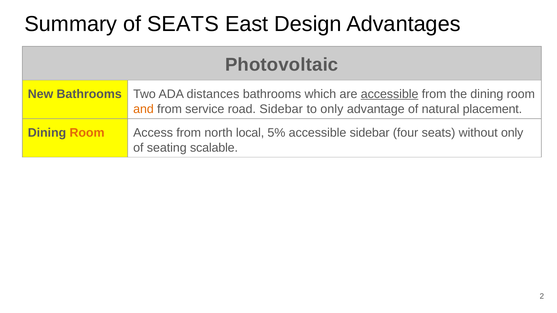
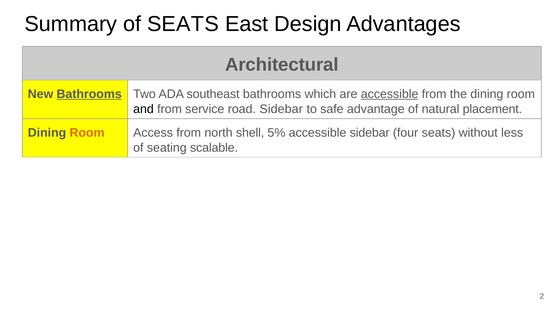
Photovoltaic: Photovoltaic -> Architectural (282, 65)
Bathrooms underline: none -> present (89, 94)
distances: distances -> southeast (213, 94)
and colour: orange -> black (144, 109)
to only: only -> safe (332, 109)
local: local -> shell (250, 133)
without only: only -> less (512, 133)
